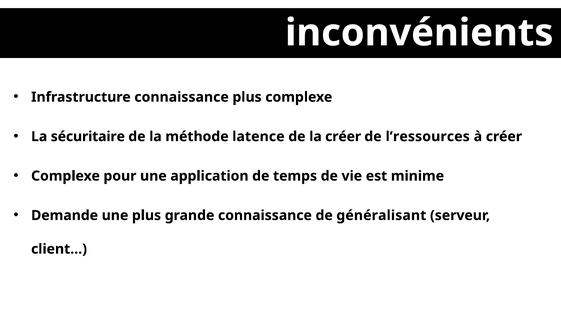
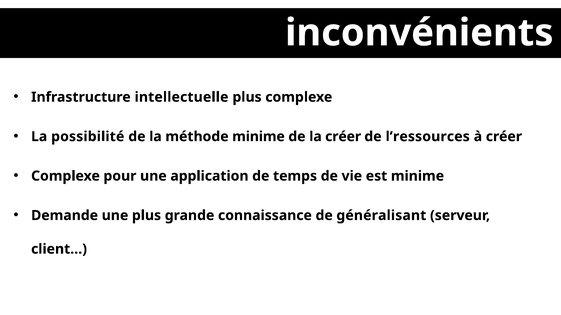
Infrastructure connaissance: connaissance -> intellectuelle (182, 97)
sécuritaire: sécuritaire -> possibilité (88, 137)
méthode latence: latence -> minime (258, 137)
